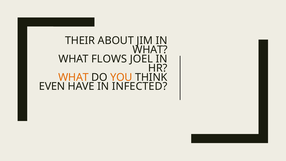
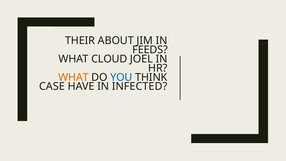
WHAT: WHAT -> FEEDS (150, 50)
FLOWS: FLOWS -> CLOUD (109, 59)
YOU colour: orange -> blue (121, 77)
EVEN: EVEN -> CASE (52, 86)
